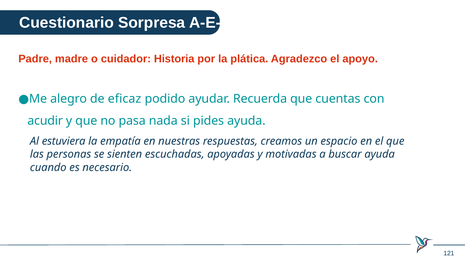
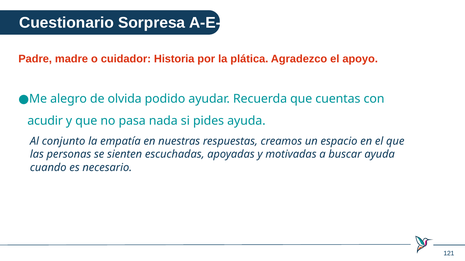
eficaz: eficaz -> olvida (125, 99)
estuviera: estuviera -> conjunto (64, 141)
